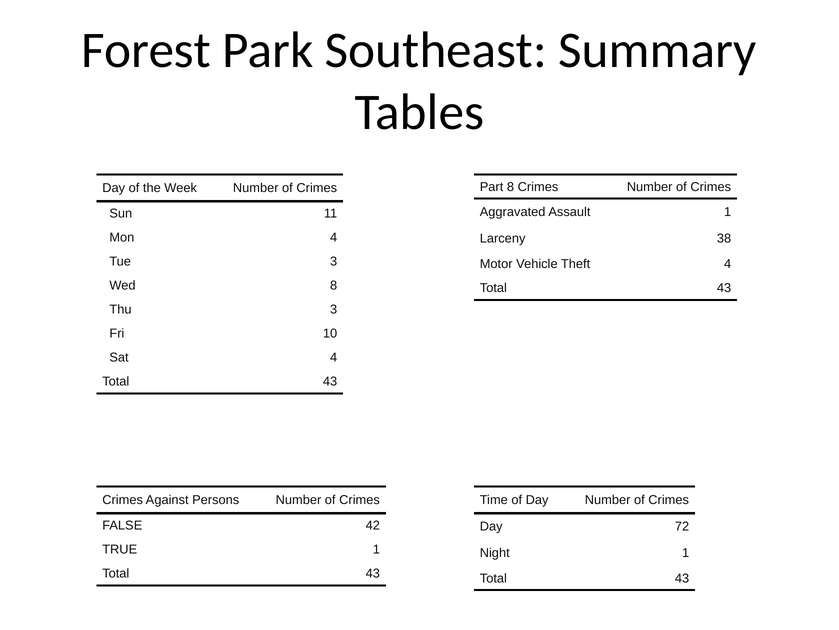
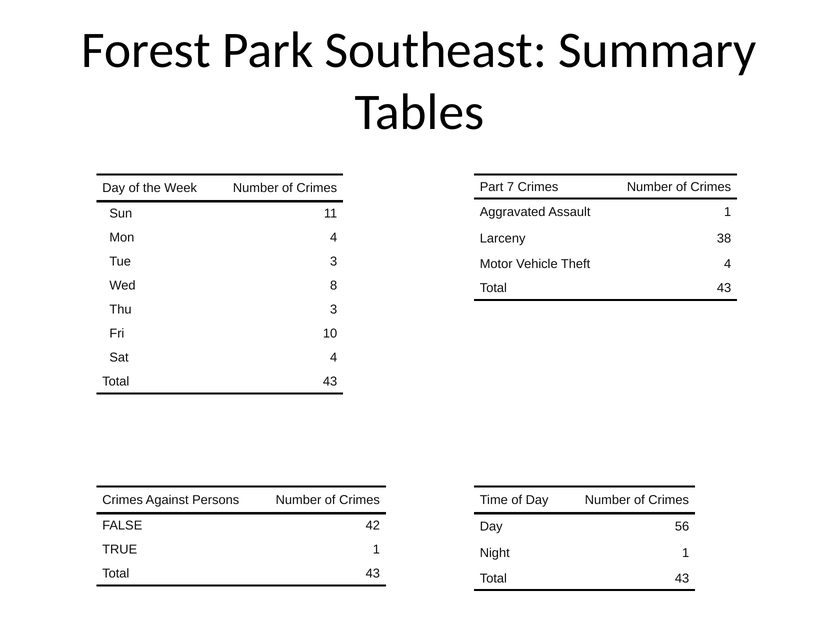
Part 8: 8 -> 7 (510, 187)
72: 72 -> 56 (682, 526)
